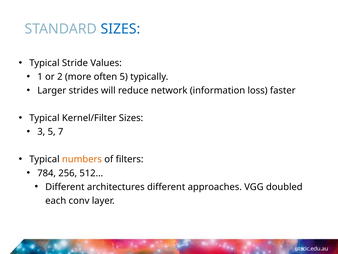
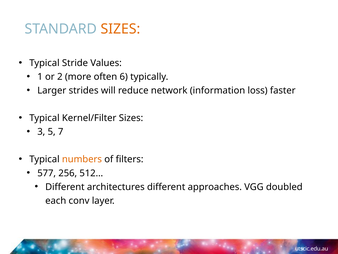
SIZES colour: blue -> orange (120, 29)
often 5: 5 -> 6 (124, 77)
784: 784 -> 577 (47, 173)
